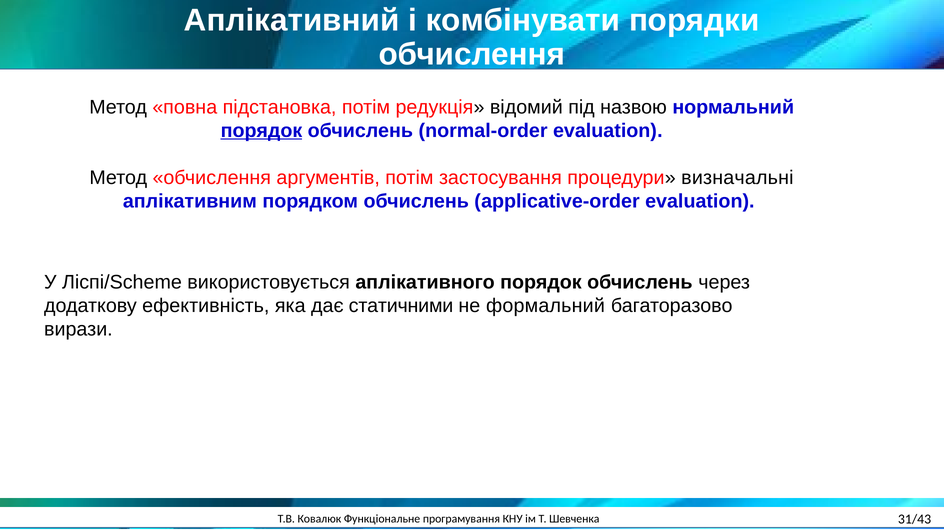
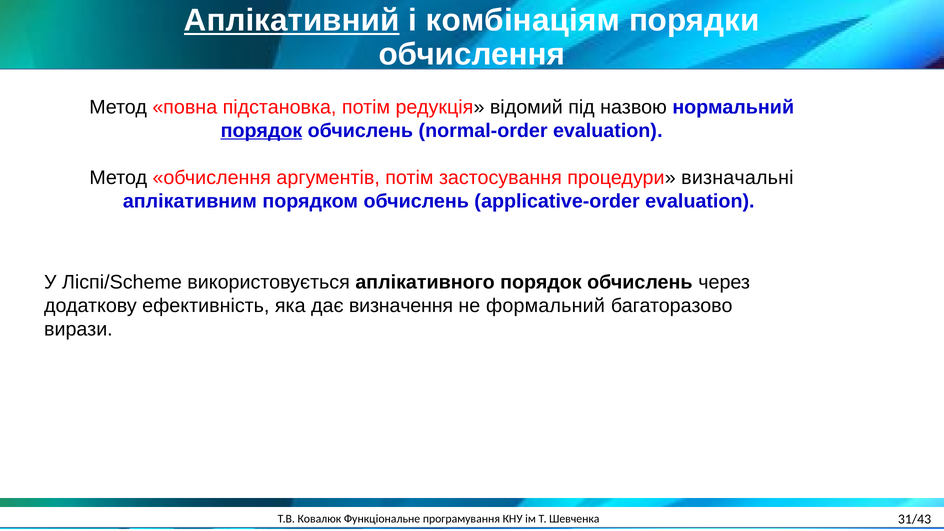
Аплікативний underline: none -> present (292, 20)
комбінувати: комбінувати -> комбінаціям (523, 20)
статичними: статичними -> визначення (401, 306)
